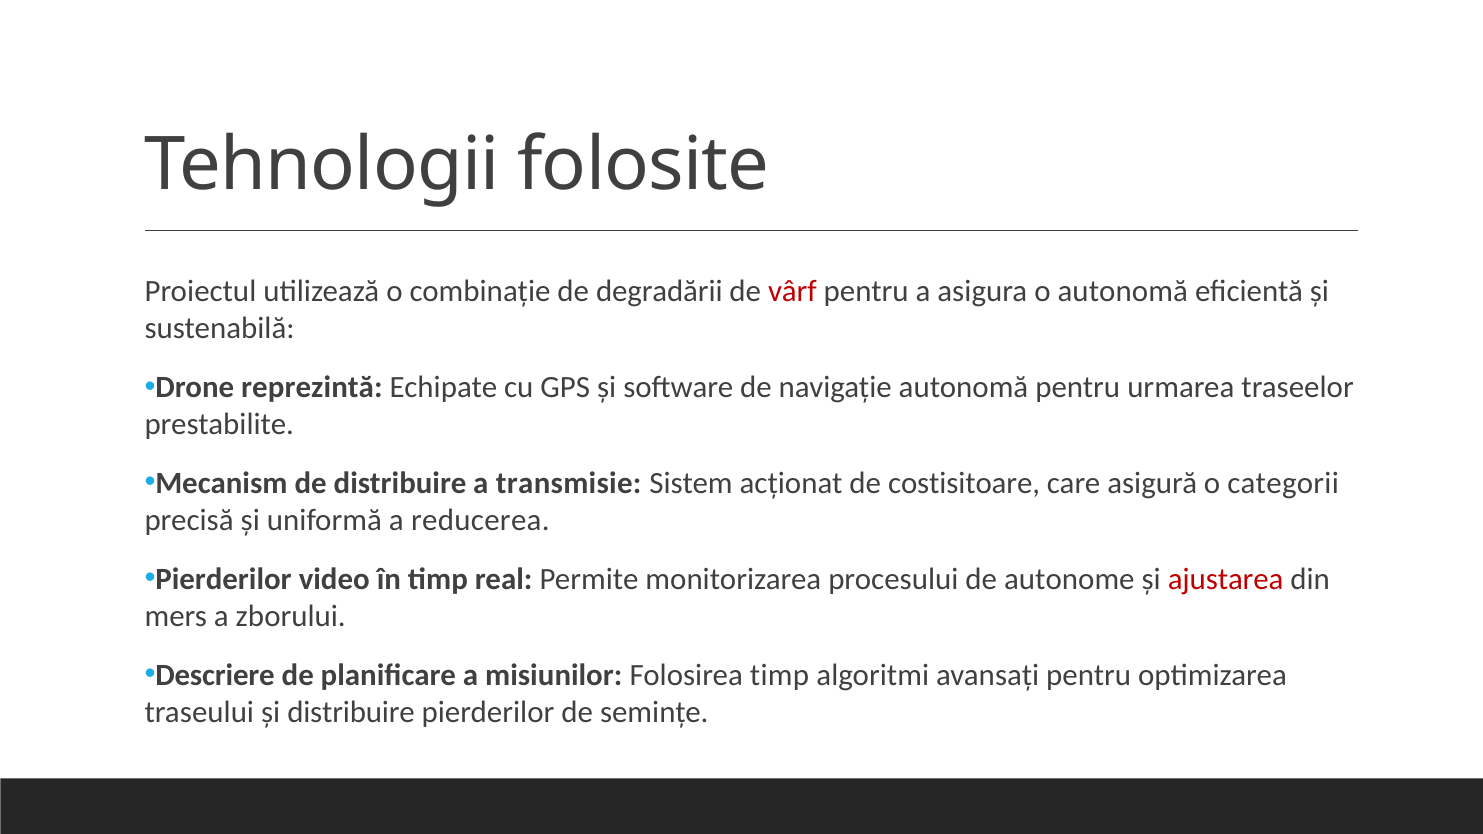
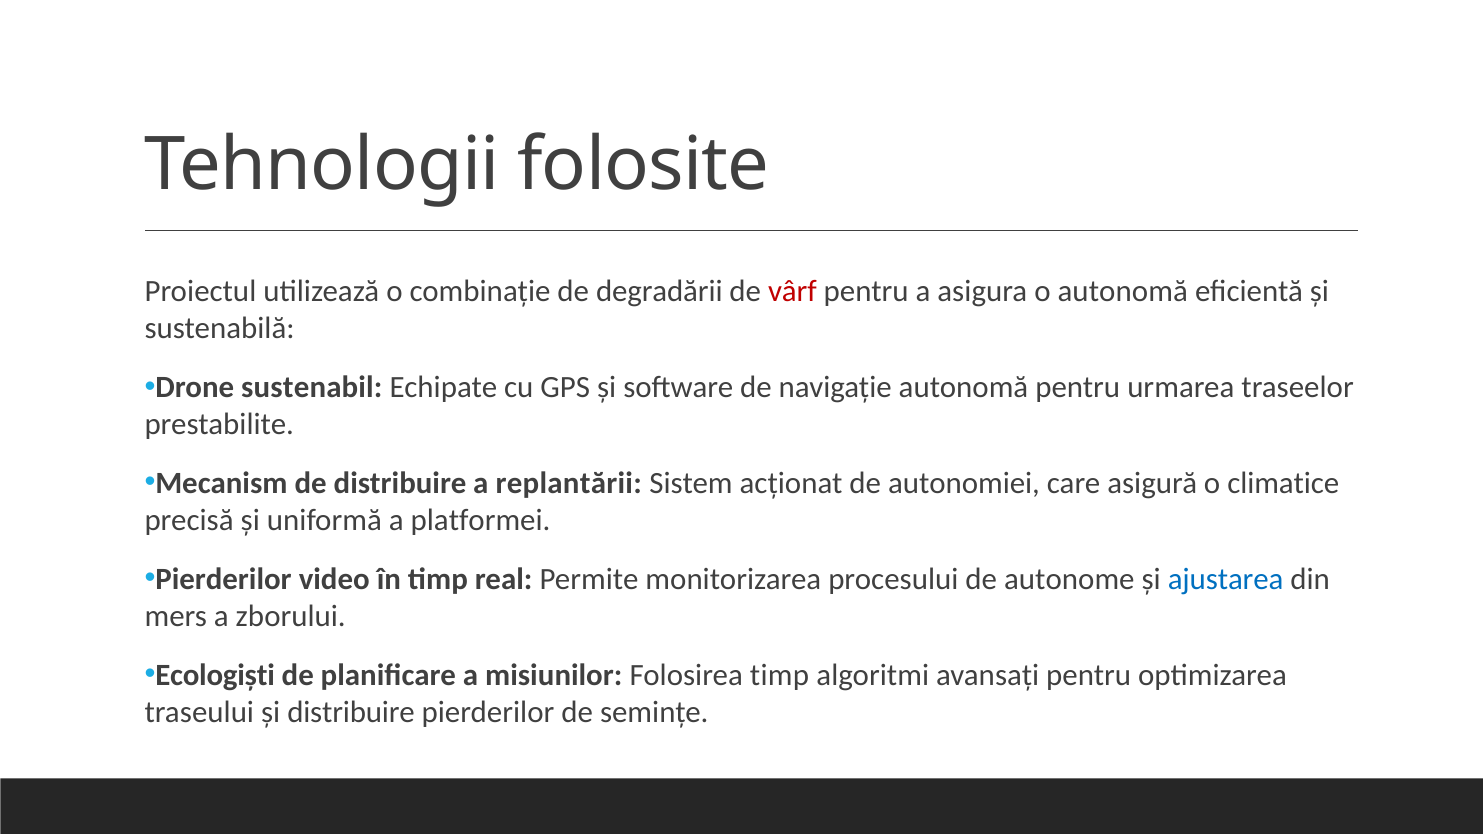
reprezintă: reprezintă -> sustenabil (312, 388)
transmisie: transmisie -> replantării (569, 483)
costisitoare: costisitoare -> autonomiei (964, 483)
categorii: categorii -> climatice (1283, 483)
reducerea: reducerea -> platformei (481, 520)
ajustarea colour: red -> blue (1226, 579)
Descriere: Descriere -> Ecologiști (215, 675)
